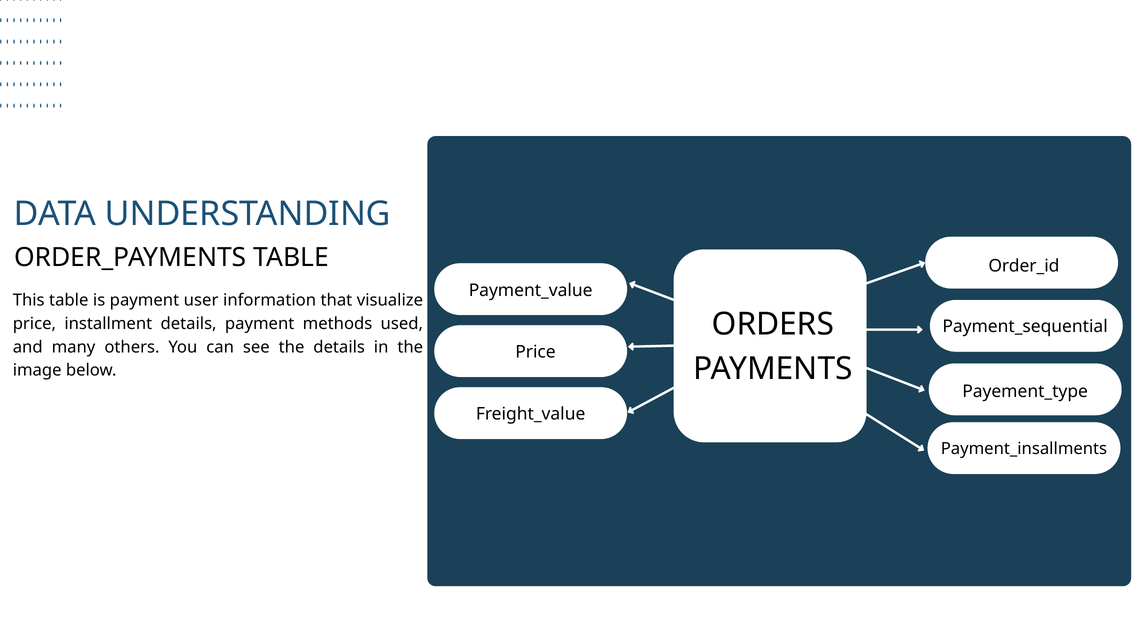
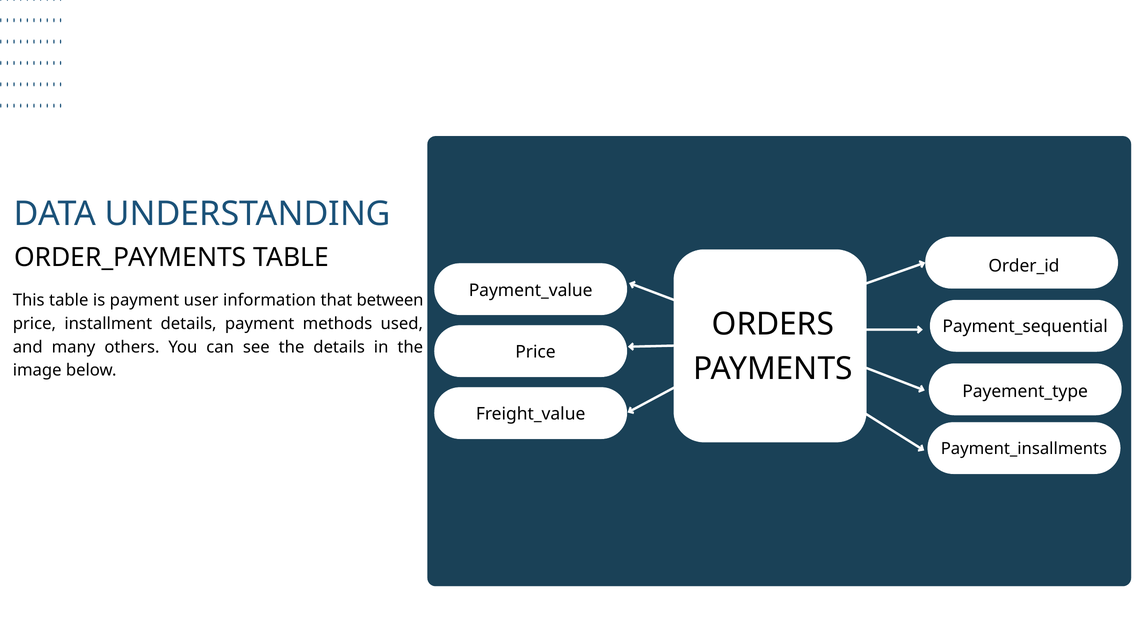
visualize: visualize -> between (390, 300)
